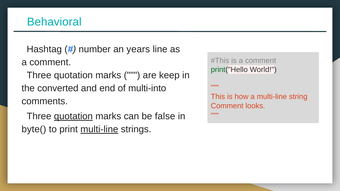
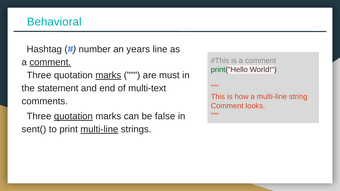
comment underline: none -> present (50, 62)
marks underline: none -> present (108, 75)
keep: keep -> must (169, 75)
converted: converted -> statement (58, 88)
multi-into: multi-into -> multi-text (147, 88)
byte(: byte( -> sent( (34, 129)
